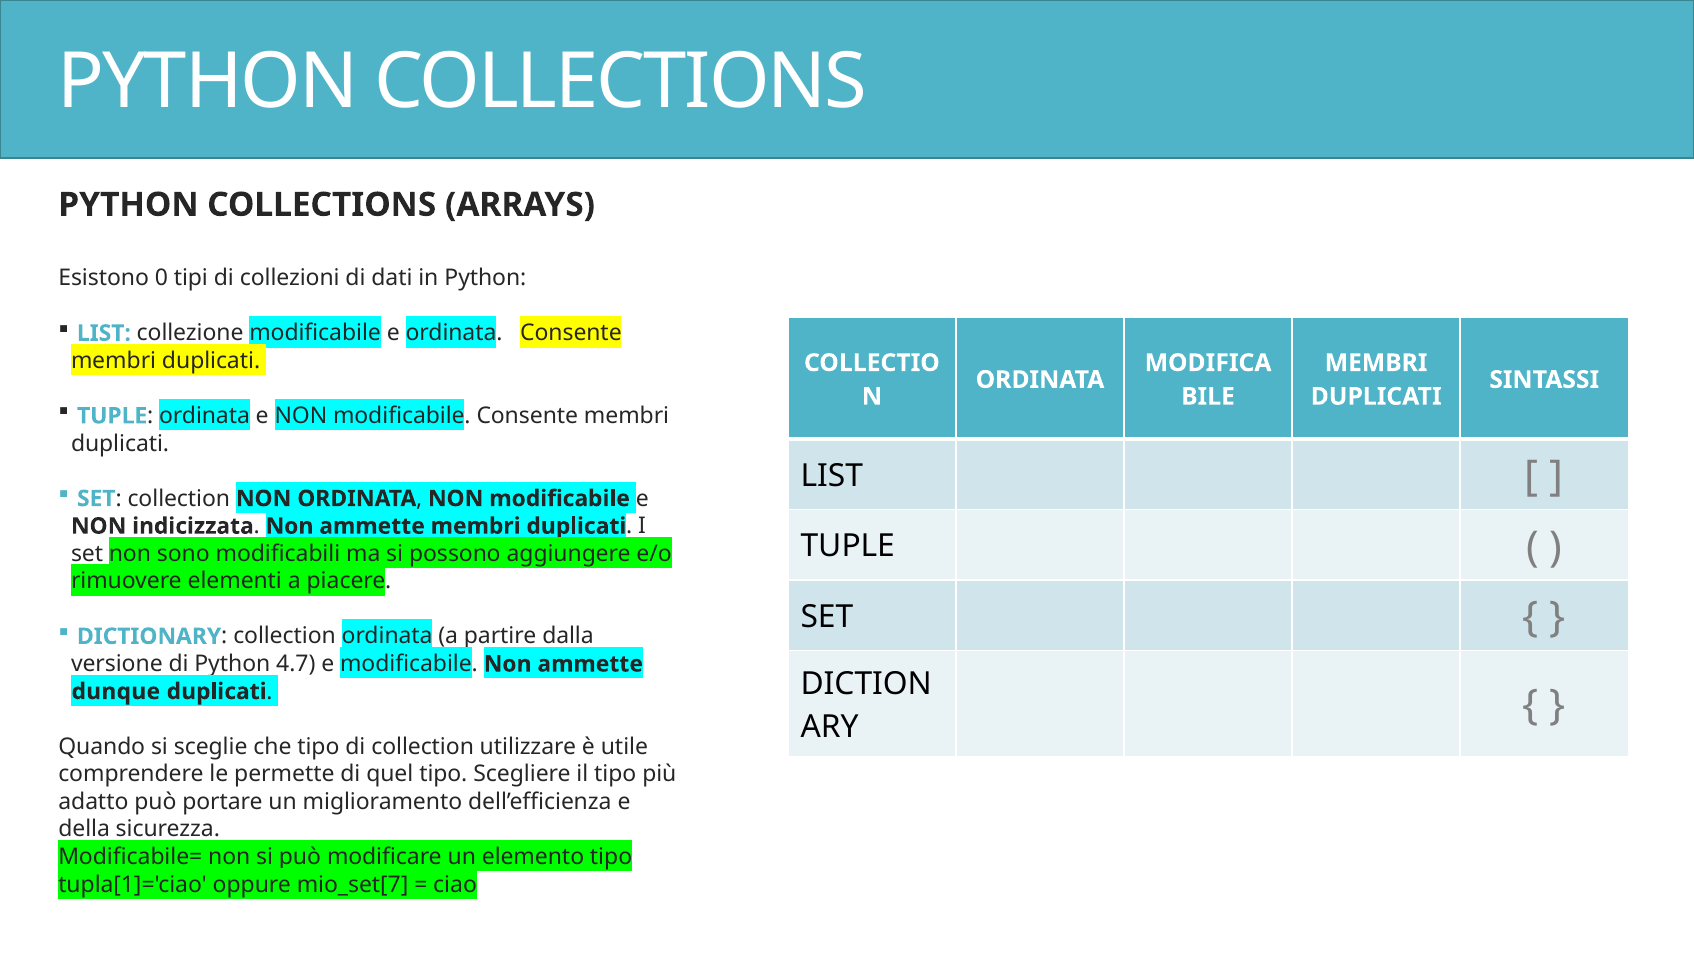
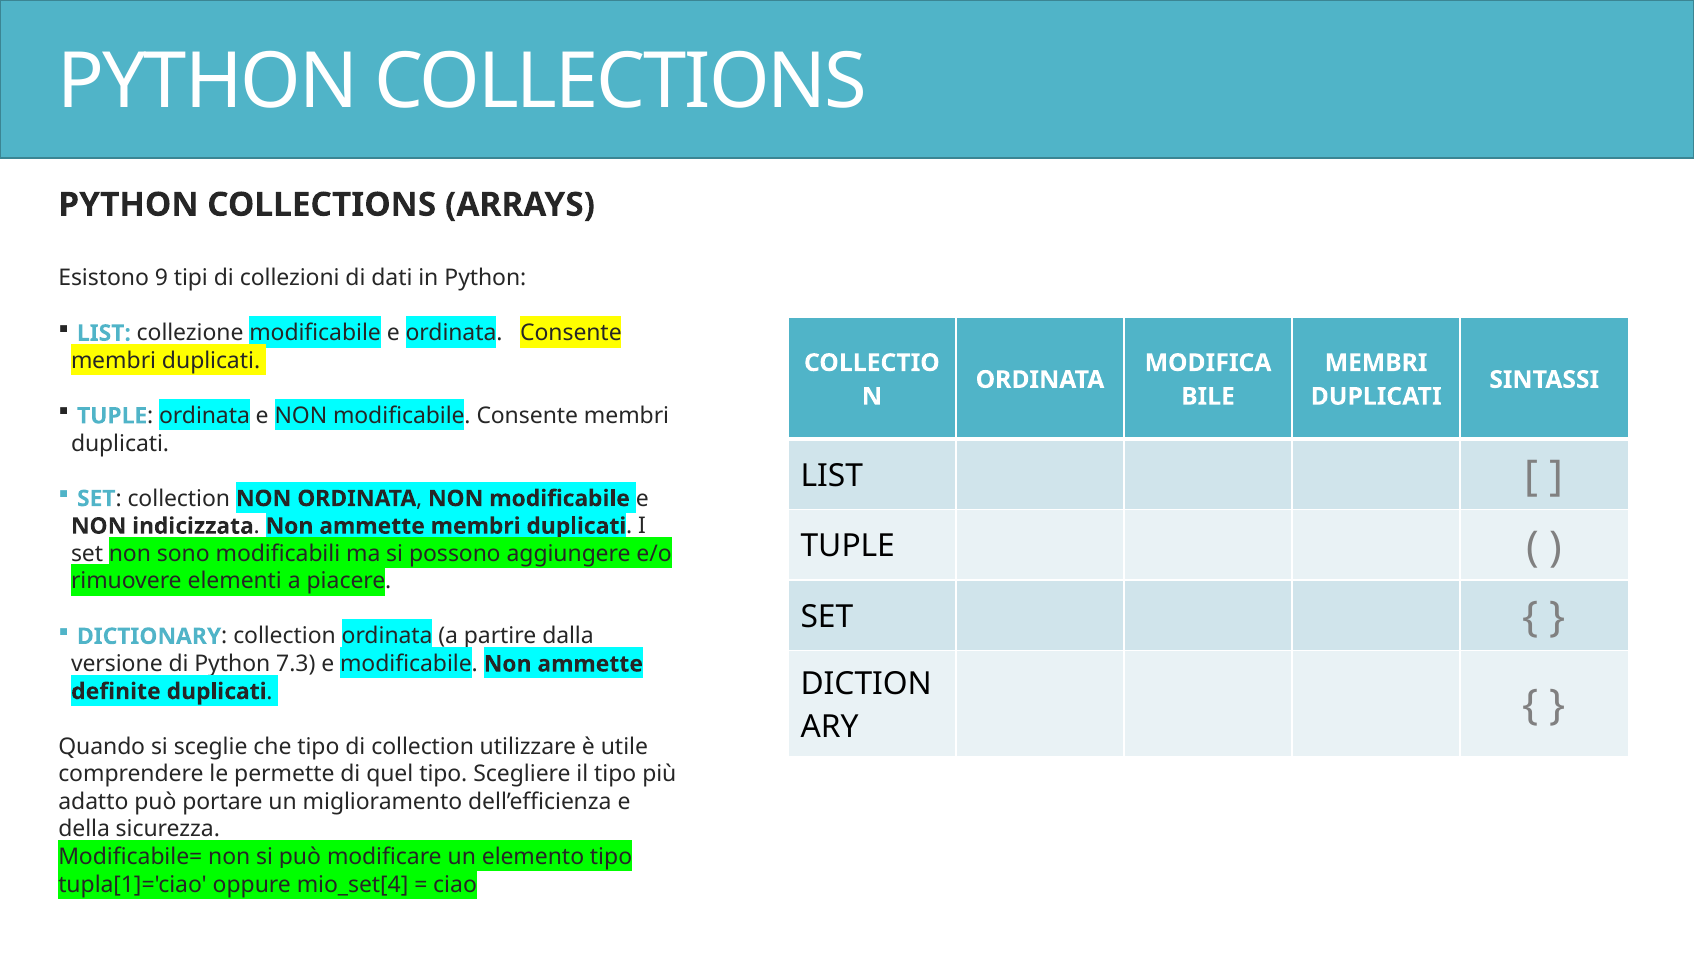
0: 0 -> 9 (161, 278)
4.7: 4.7 -> 7.3 (296, 664)
dunque: dunque -> definite (116, 691)
mio_set[7: mio_set[7 -> mio_set[4 (353, 884)
